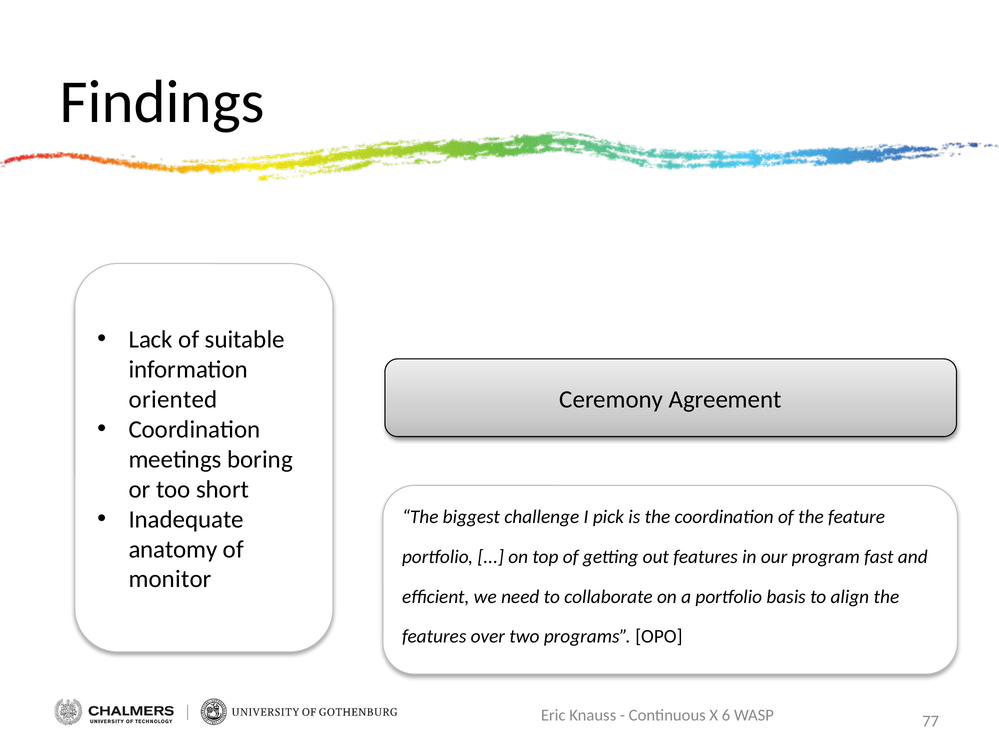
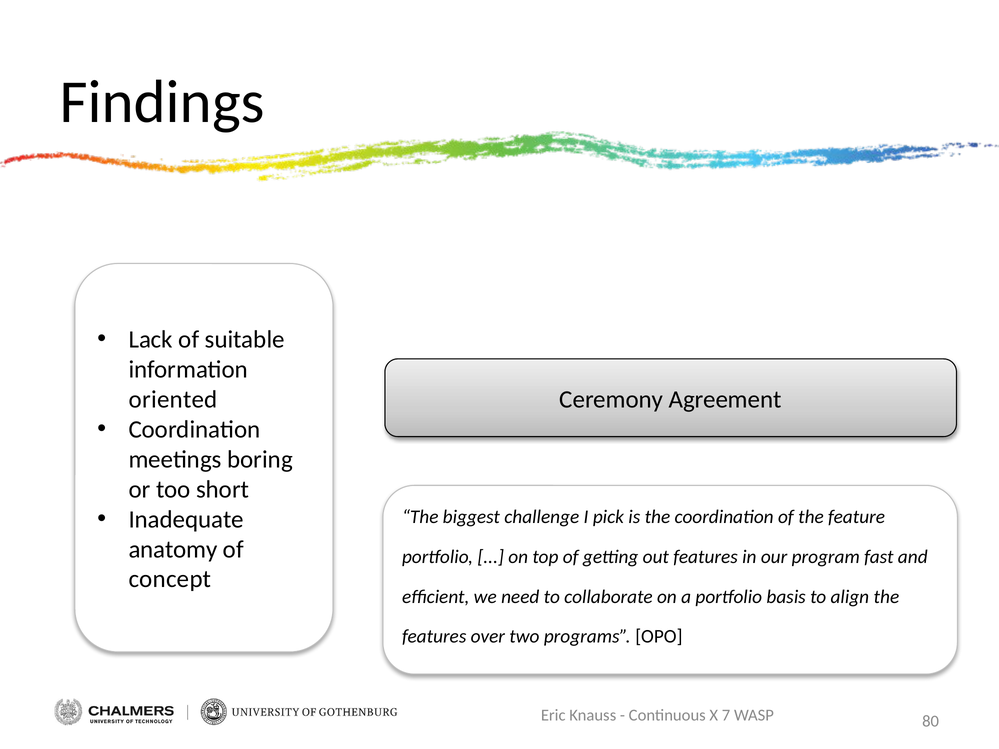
monitor: monitor -> concept (170, 579)
6: 6 -> 7 (726, 716)
77: 77 -> 80 (931, 721)
